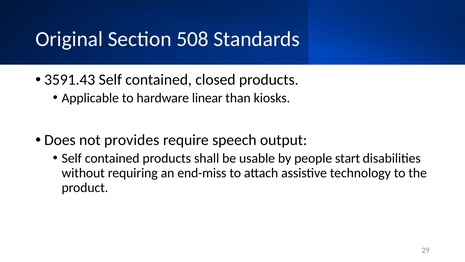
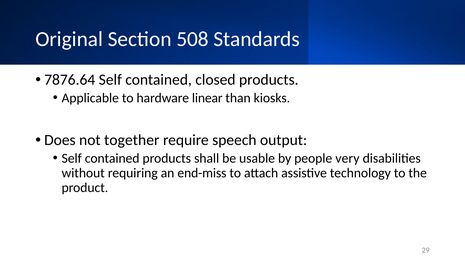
3591.43: 3591.43 -> 7876.64 (70, 80)
provides: provides -> together (132, 140)
start: start -> very (347, 158)
